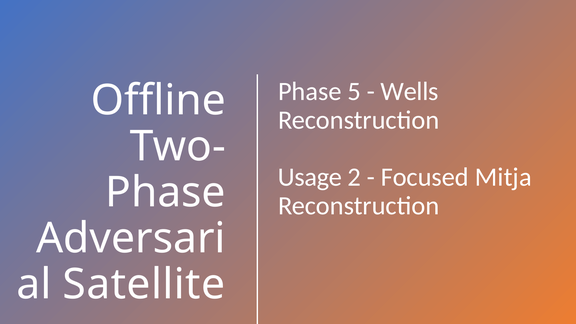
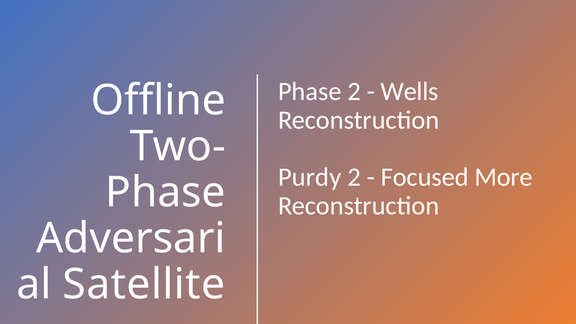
Phase 5: 5 -> 2 (354, 91)
Usage: Usage -> Purdy (310, 177)
Mitja: Mitja -> More (503, 177)
